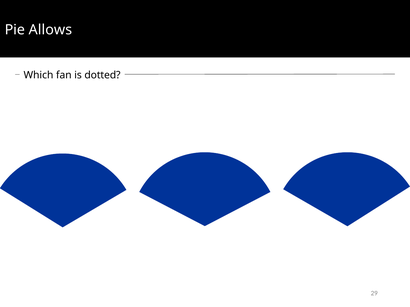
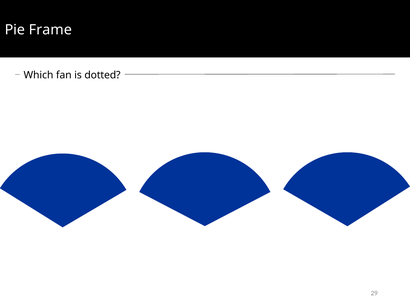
Allows: Allows -> Frame (50, 30)
